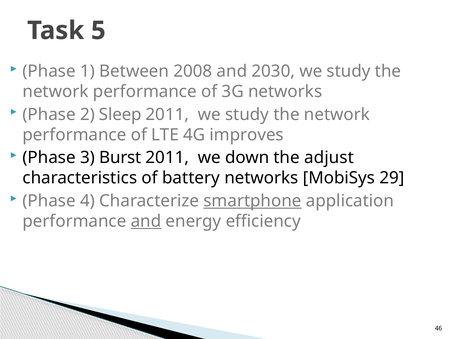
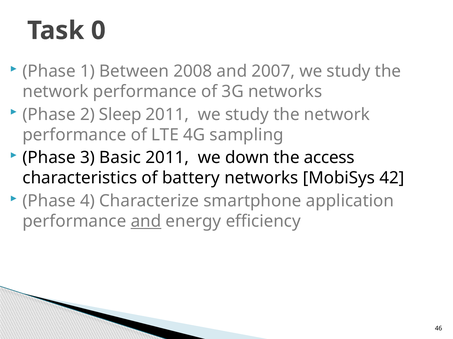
5: 5 -> 0 (98, 31)
2030: 2030 -> 2007 (273, 71)
improves: improves -> sampling (247, 135)
Burst: Burst -> Basic (120, 158)
adjust: adjust -> access (329, 158)
29: 29 -> 42 (392, 178)
smartphone underline: present -> none (252, 201)
